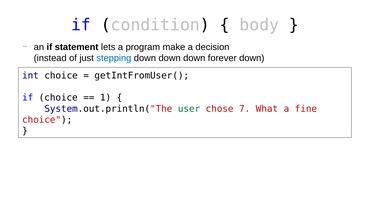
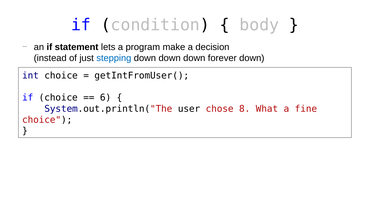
1: 1 -> 6 (106, 98)
user colour: green -> black (189, 109)
7: 7 -> 8 (245, 109)
